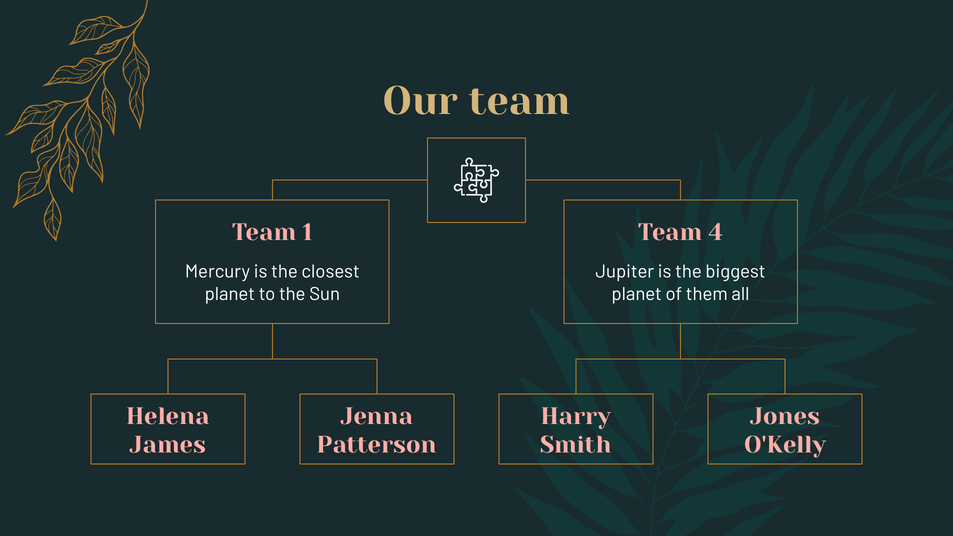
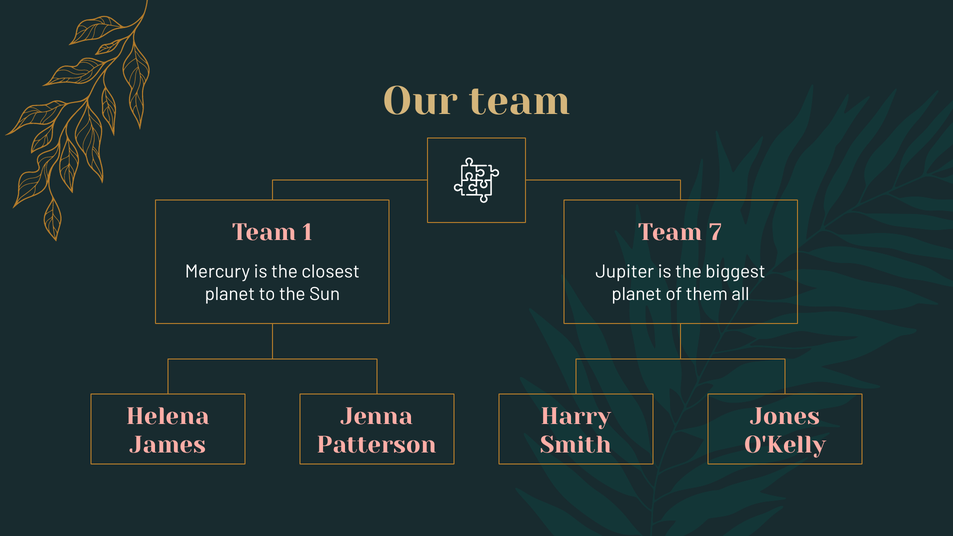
4: 4 -> 7 (716, 232)
